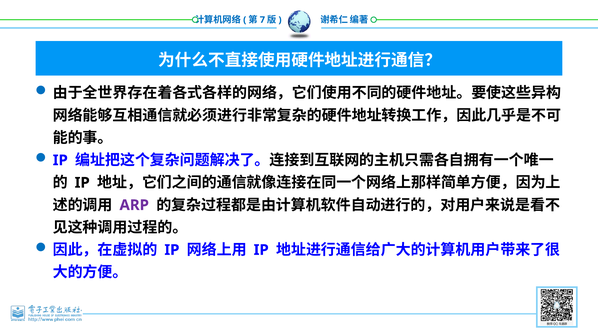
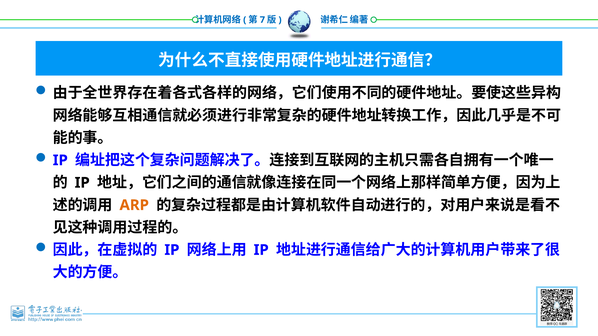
ARP colour: purple -> orange (134, 205)
